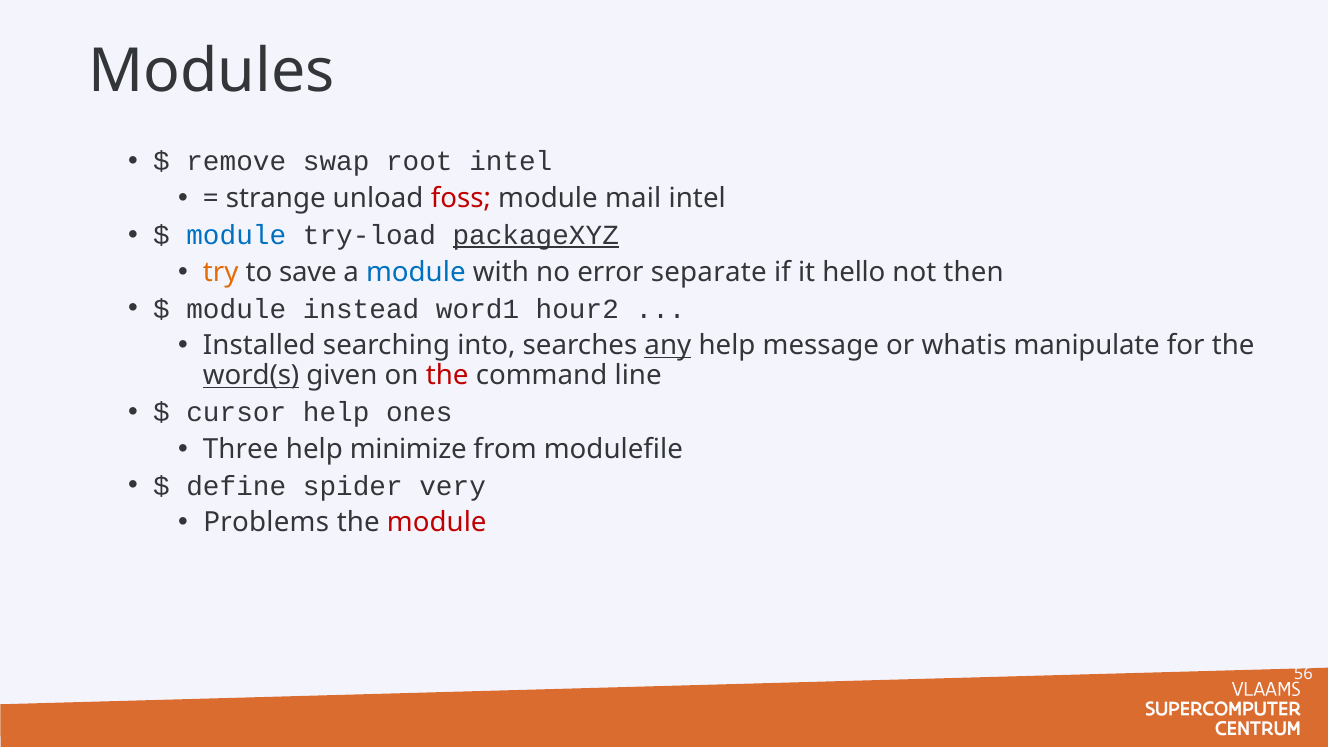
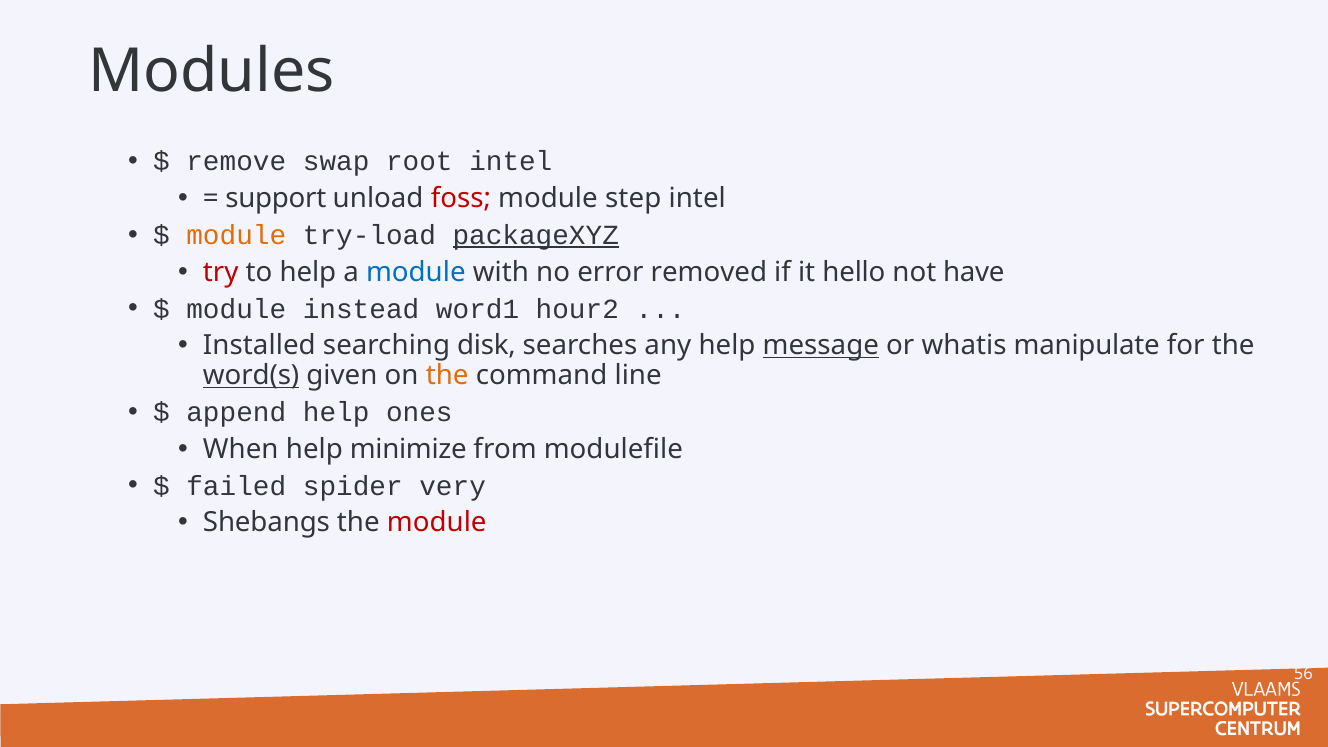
strange: strange -> support (276, 199)
mail: mail -> step (633, 199)
module colour: blue -> orange (236, 235)
try colour: orange -> red (221, 272)
to save: save -> help (308, 272)
separate: separate -> removed (709, 272)
then: then -> have (974, 272)
into: into -> disk (487, 346)
any underline: present -> none (668, 346)
message underline: none -> present (821, 346)
the colour: red -> orange (447, 376)
cursor: cursor -> append (236, 412)
Three: Three -> When (241, 449)
define: define -> failed (236, 486)
Problems: Problems -> Shebangs (266, 523)
